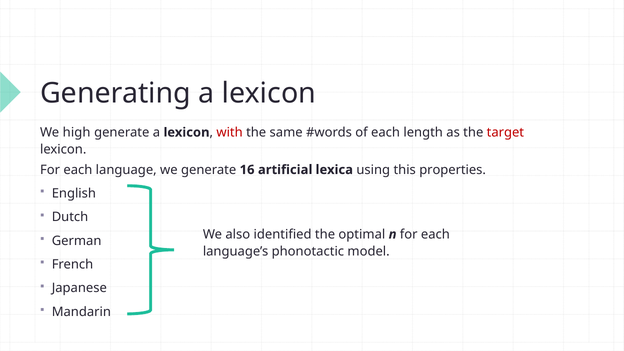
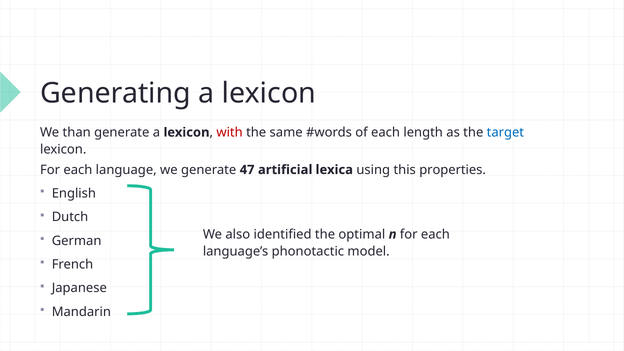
high: high -> than (77, 132)
target colour: red -> blue (505, 132)
16: 16 -> 47 (247, 170)
